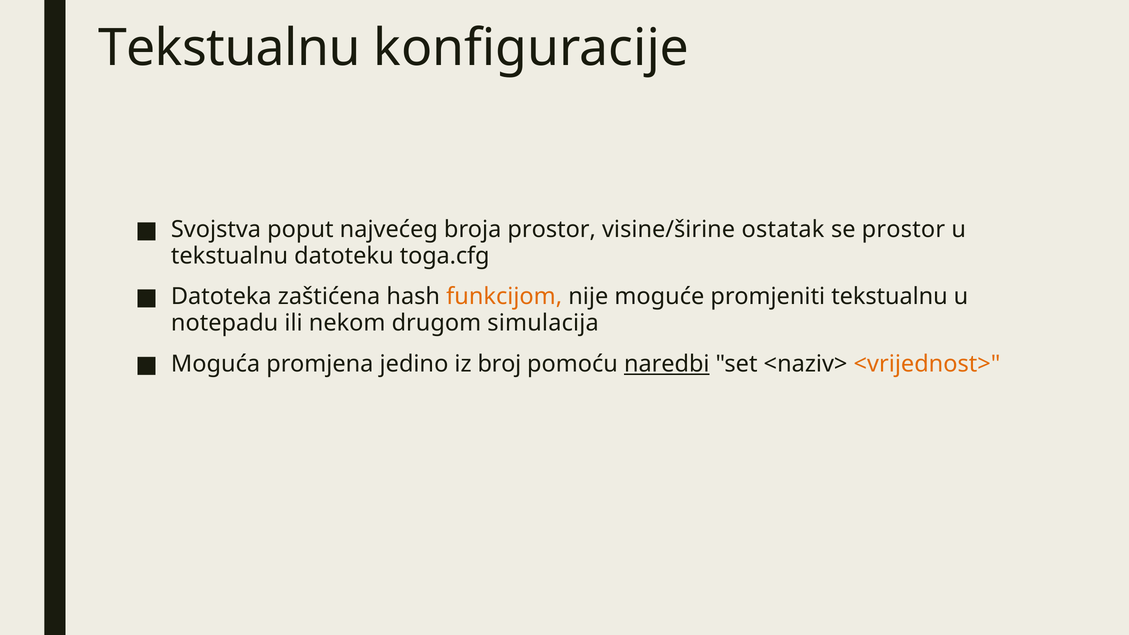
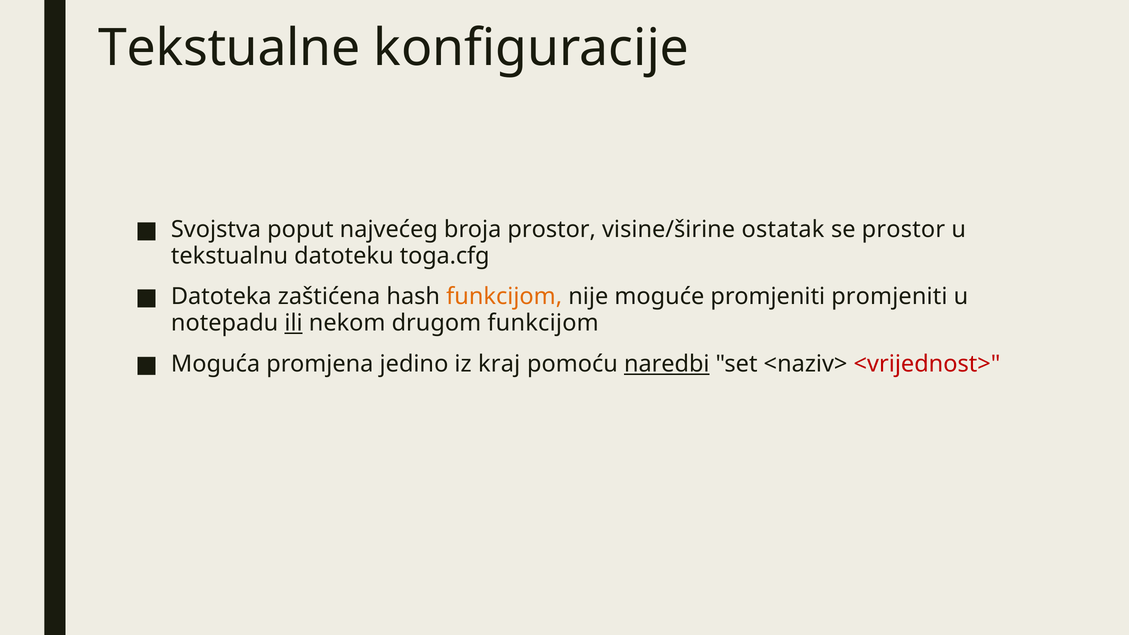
Tekstualnu: Tekstualnu -> Tekstualne (229, 48)
promjeniti tekstualnu: tekstualnu -> promjeniti (889, 297)
ili underline: none -> present (294, 323)
drugom simulacija: simulacija -> funkcijom (543, 323)
broj: broj -> kraj (499, 364)
<vrijednost> colour: orange -> red (927, 364)
